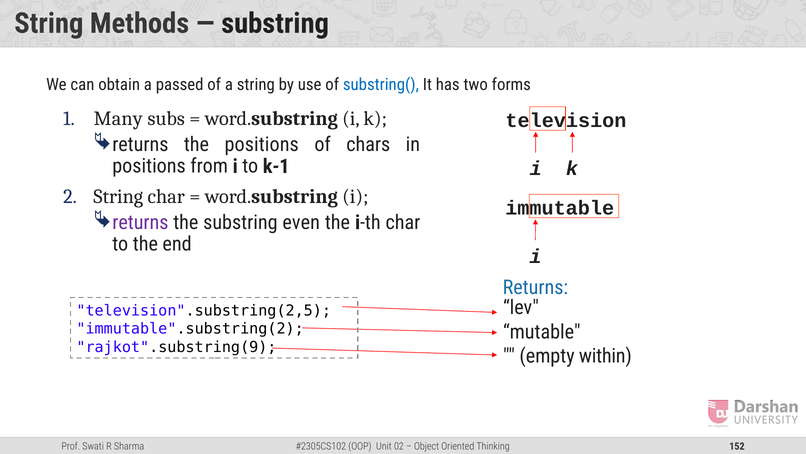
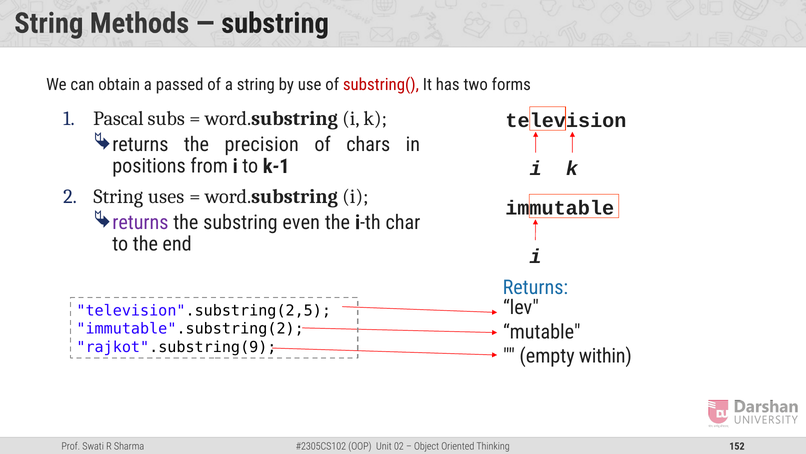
substring( colour: blue -> red (381, 85)
Many: Many -> Pascal (118, 118)
the positions: positions -> precision (262, 144)
String char: char -> uses (166, 196)
